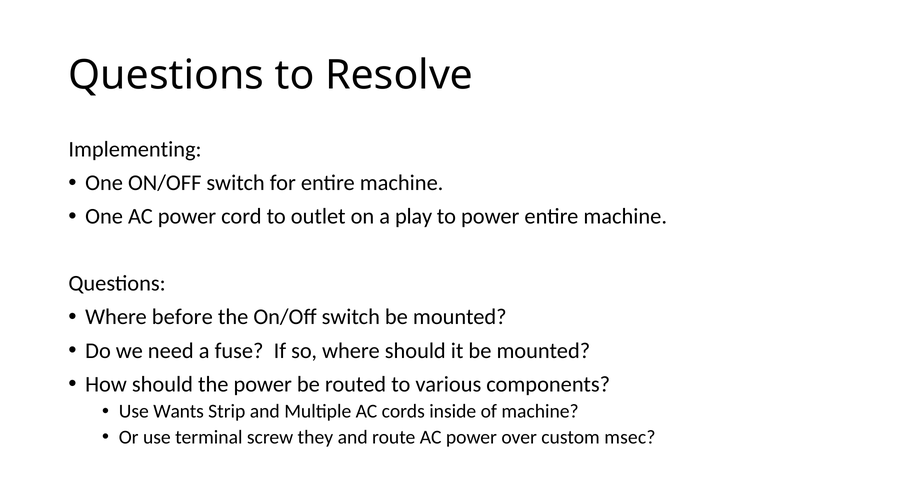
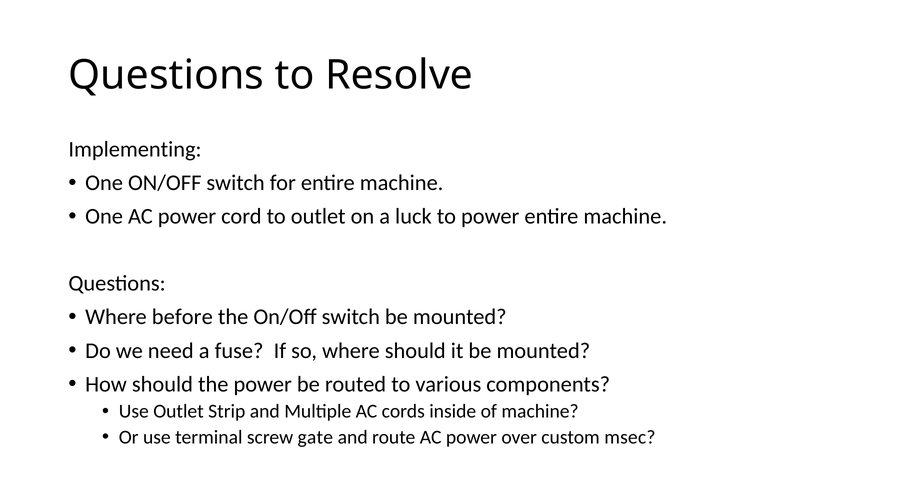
play: play -> luck (413, 217)
Use Wants: Wants -> Outlet (179, 412)
they: they -> gate (315, 438)
